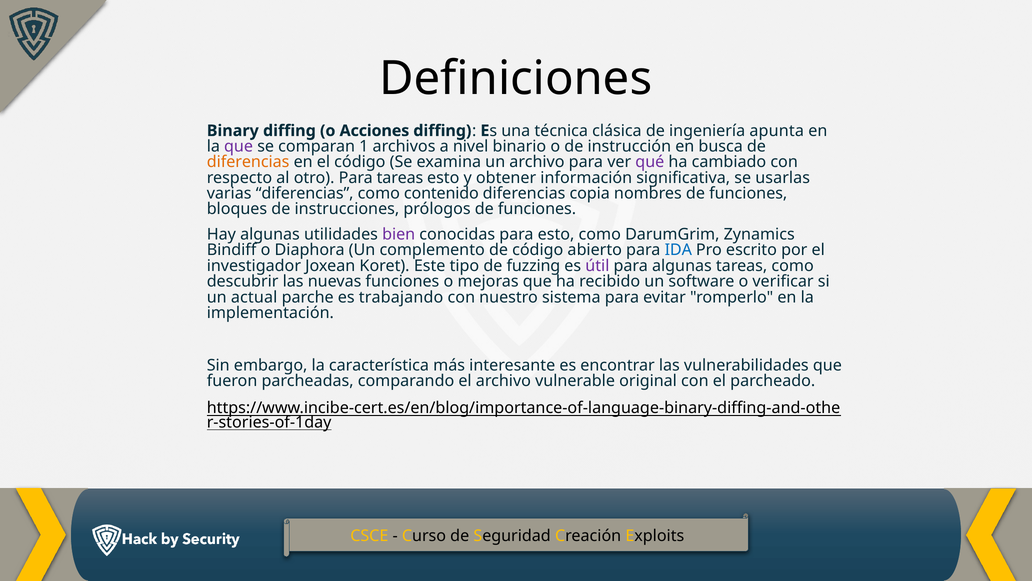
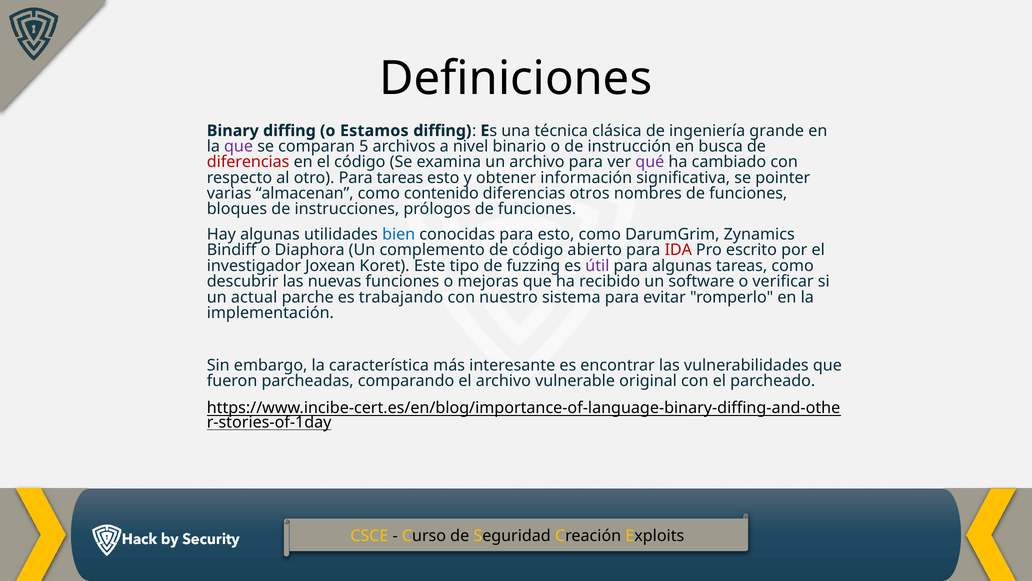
Acciones: Acciones -> Estamos (374, 131)
apunta: apunta -> grande (777, 131)
1: 1 -> 5 (364, 146)
diferencias colour: orange -> red (248, 162)
usarlas: usarlas -> pointer (783, 178)
varias diferencias: diferencias -> almacenan (305, 193)
copia: copia -> otros (590, 193)
bien colour: purple -> blue (399, 234)
IDA colour: blue -> red (678, 250)
